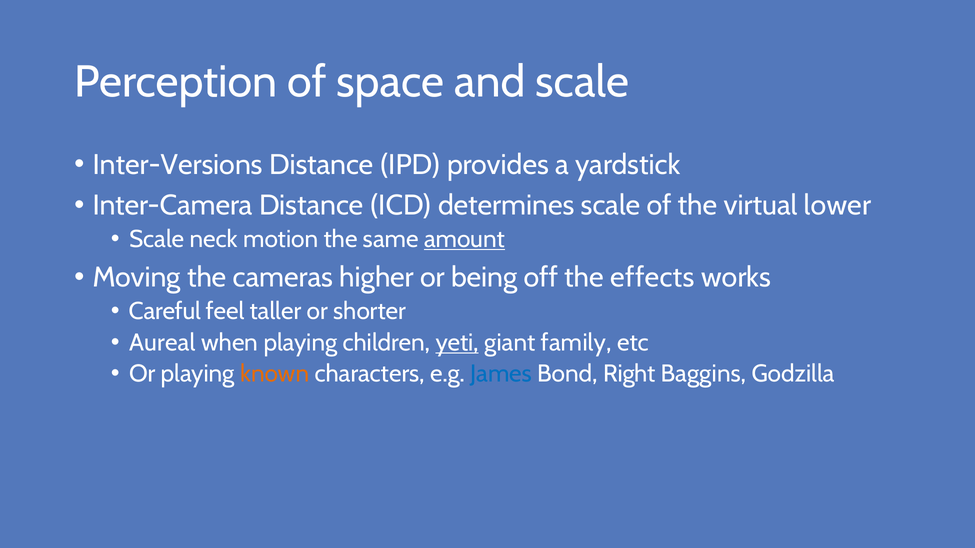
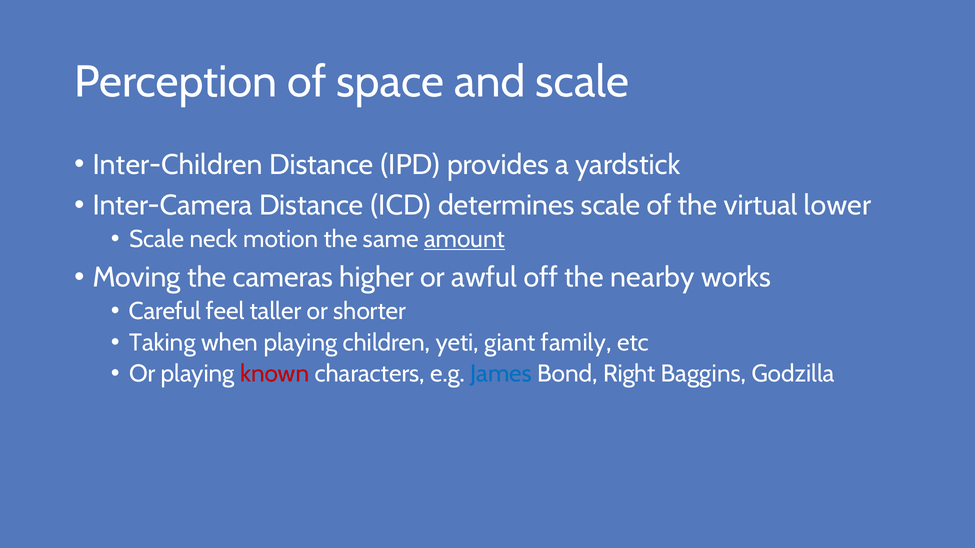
Inter-Versions: Inter-Versions -> Inter-Children (178, 165)
being: being -> awful (484, 278)
effects: effects -> nearby (652, 278)
Aureal: Aureal -> Taking (162, 343)
yeti underline: present -> none (457, 343)
known colour: orange -> red (275, 374)
